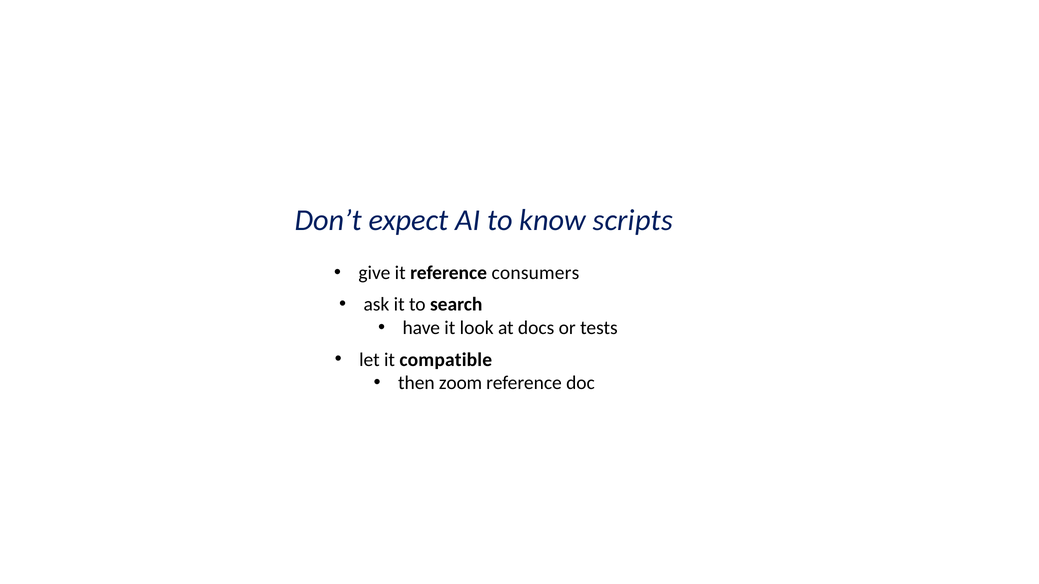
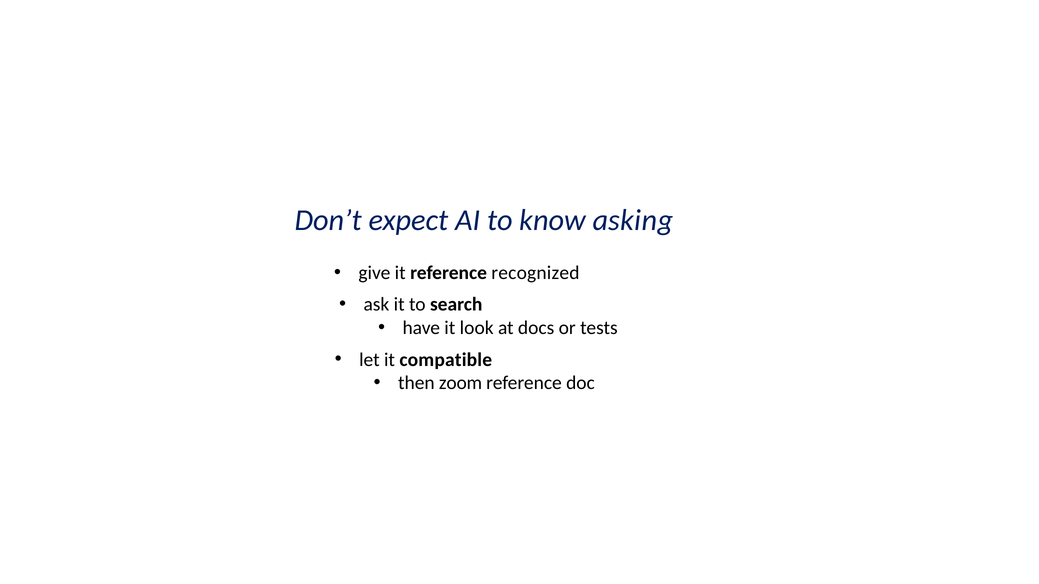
scripts: scripts -> asking (633, 220)
consumers: consumers -> recognized (535, 273)
